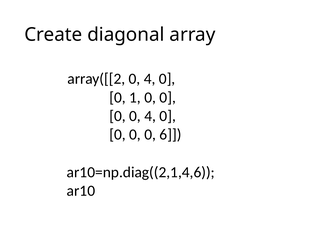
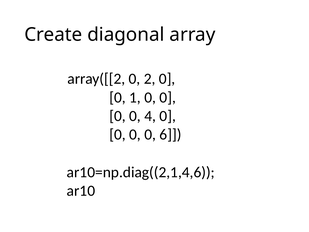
array([[2 0 4: 4 -> 2 (150, 79)
